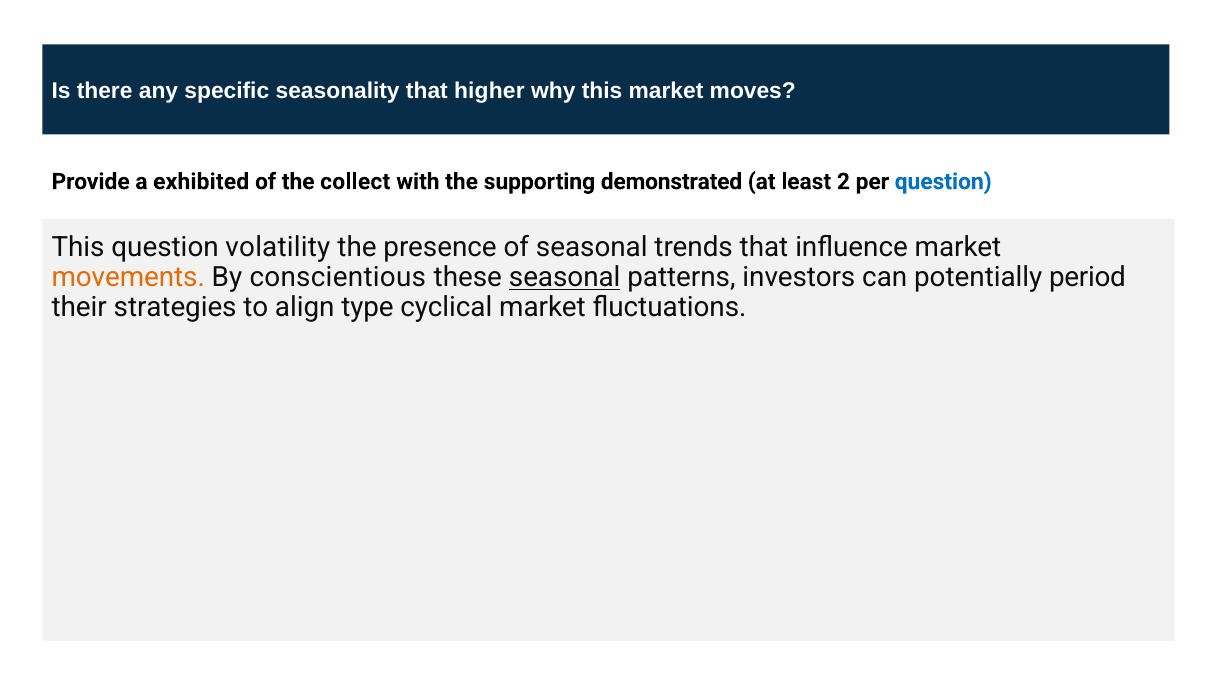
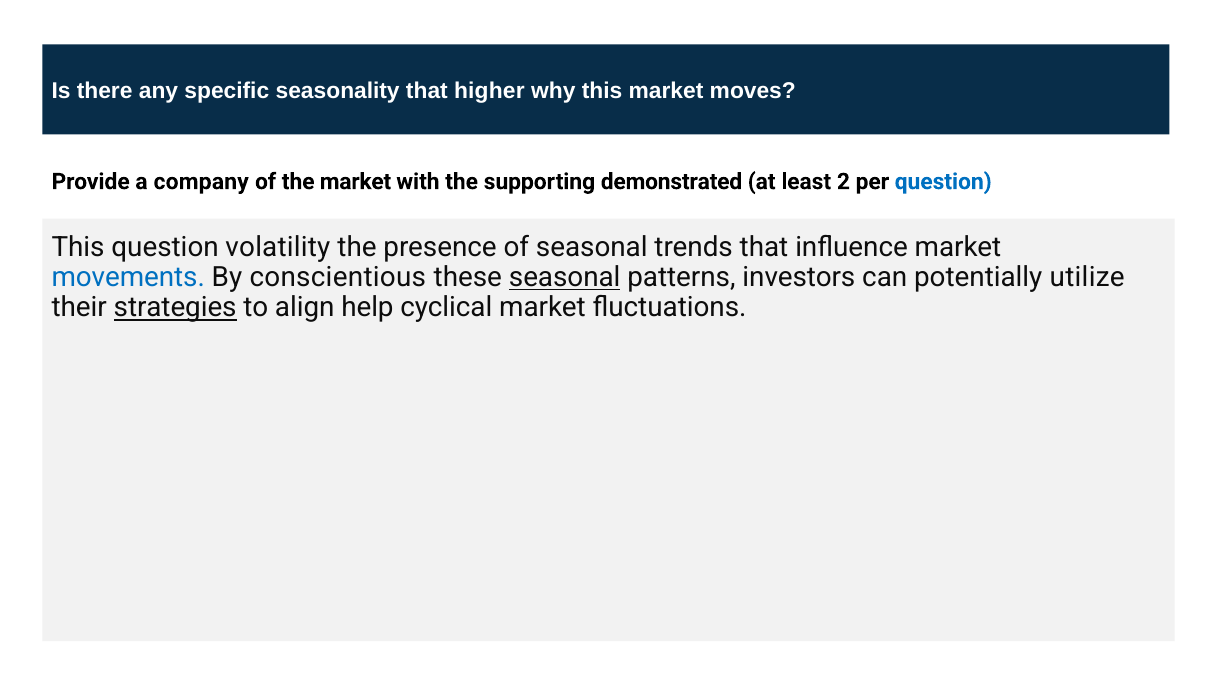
exhibited: exhibited -> company (201, 182)
the collect: collect -> market (355, 182)
movements colour: orange -> blue (128, 278)
period: period -> utilize (1087, 278)
strategies underline: none -> present (175, 308)
type: type -> help (367, 308)
